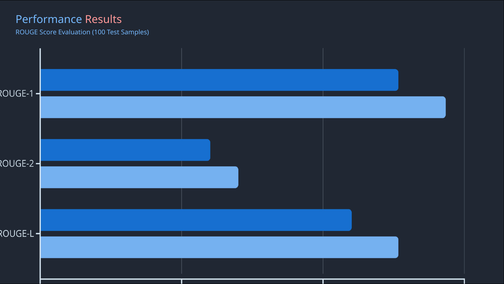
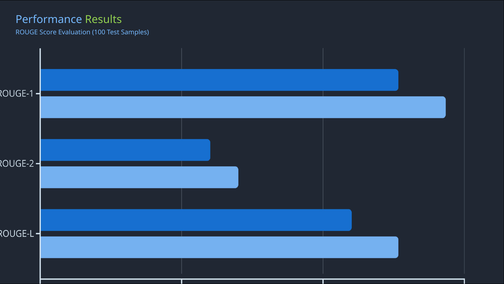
Results colour: pink -> light green (103, 20)
